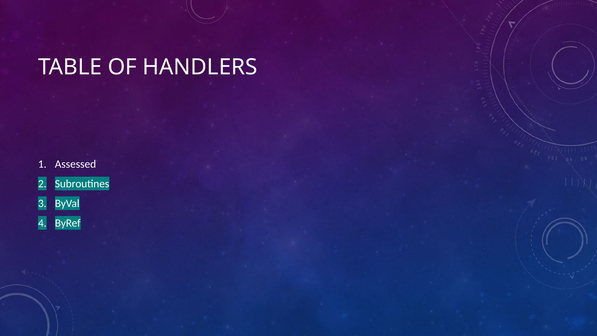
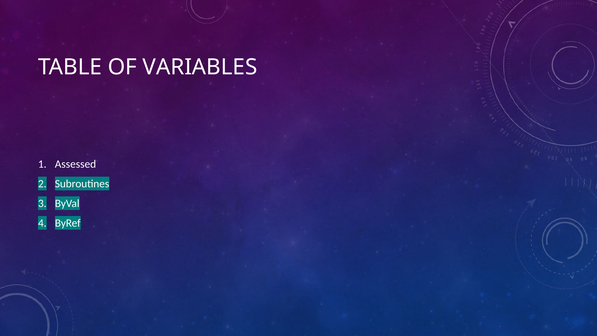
HANDLERS: HANDLERS -> VARIABLES (200, 67)
